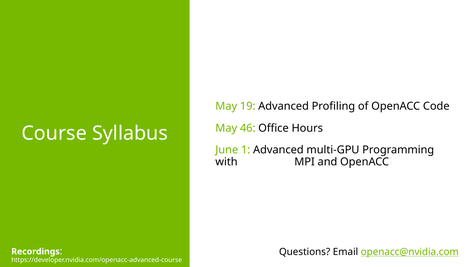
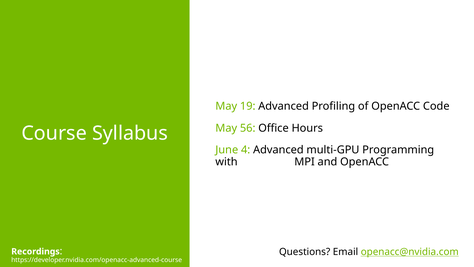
46: 46 -> 56 (248, 128)
1: 1 -> 4 (246, 150)
